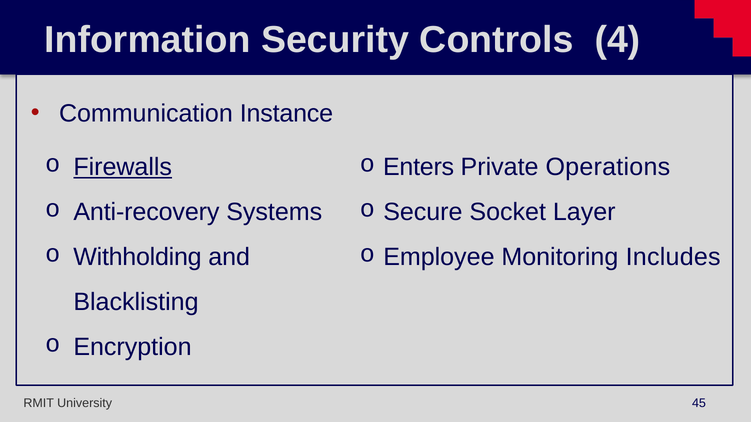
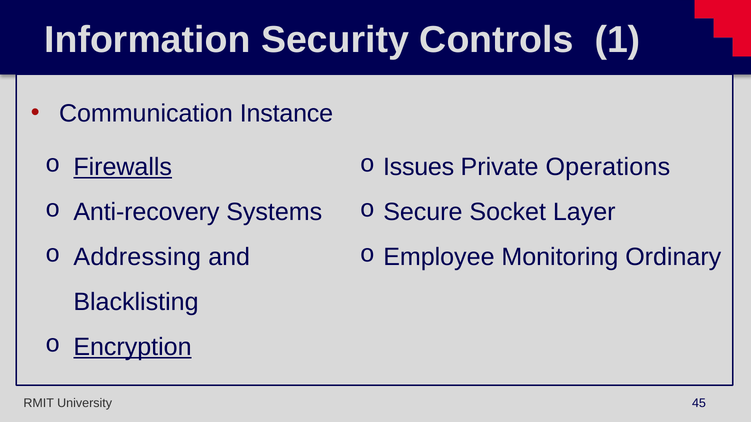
4: 4 -> 1 (617, 40)
Enters: Enters -> Issues (419, 167)
Withholding: Withholding -> Addressing (137, 257)
Includes: Includes -> Ordinary (673, 257)
Encryption underline: none -> present (132, 347)
